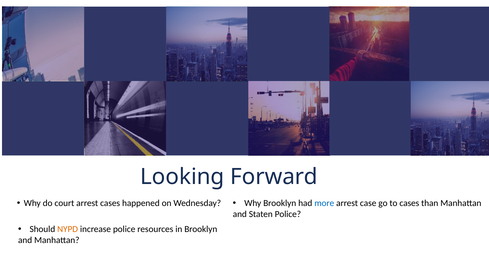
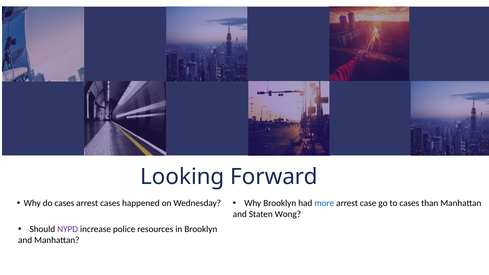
do court: court -> cases (64, 203)
Staten Police: Police -> Wong (288, 214)
NYPD colour: orange -> purple (68, 229)
